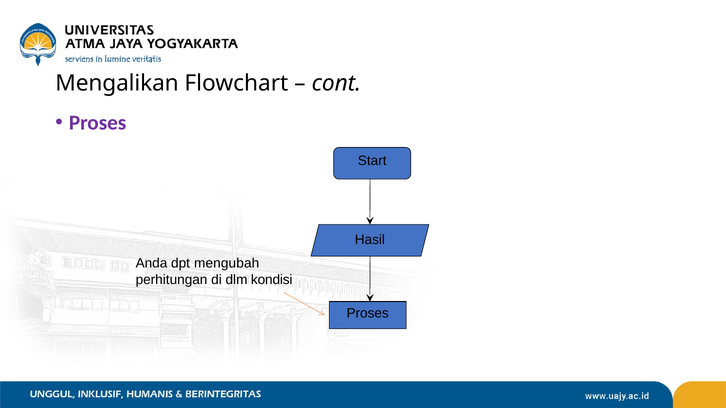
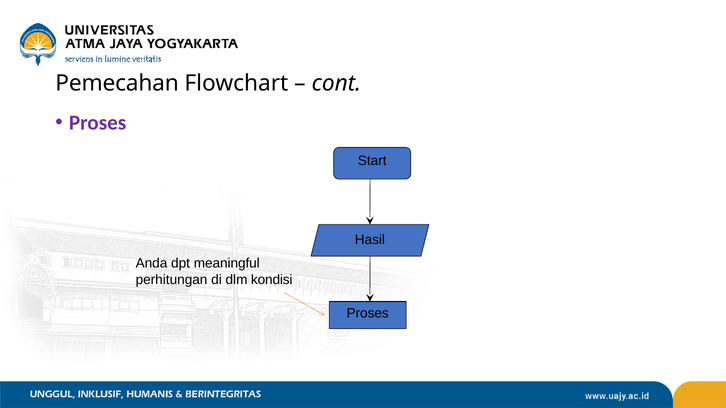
Mengalikan: Mengalikan -> Pemecahan (117, 83)
mengubah: mengubah -> meaningful (227, 264)
